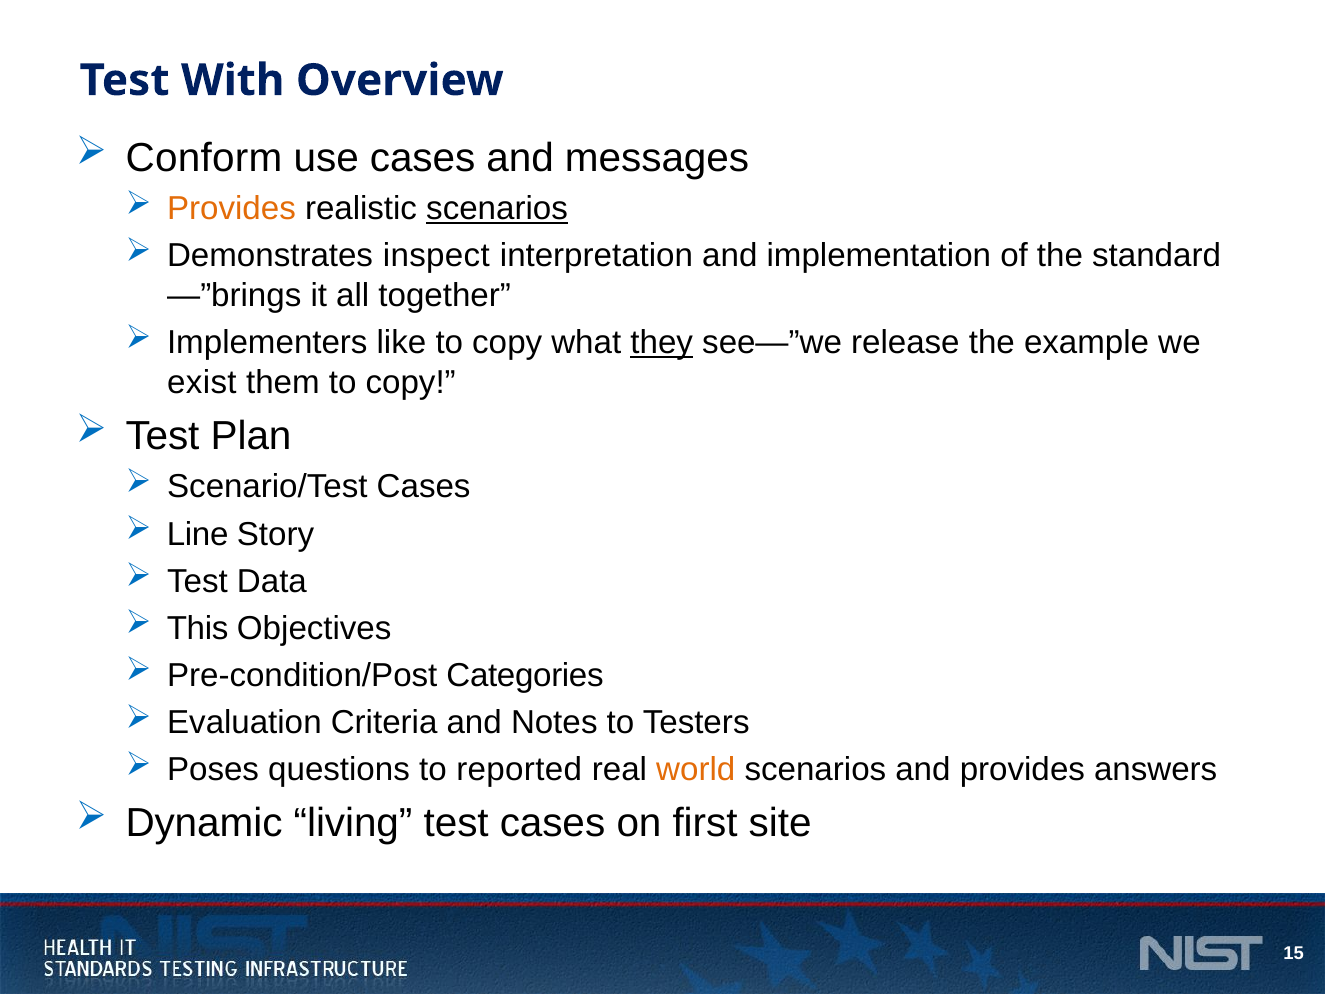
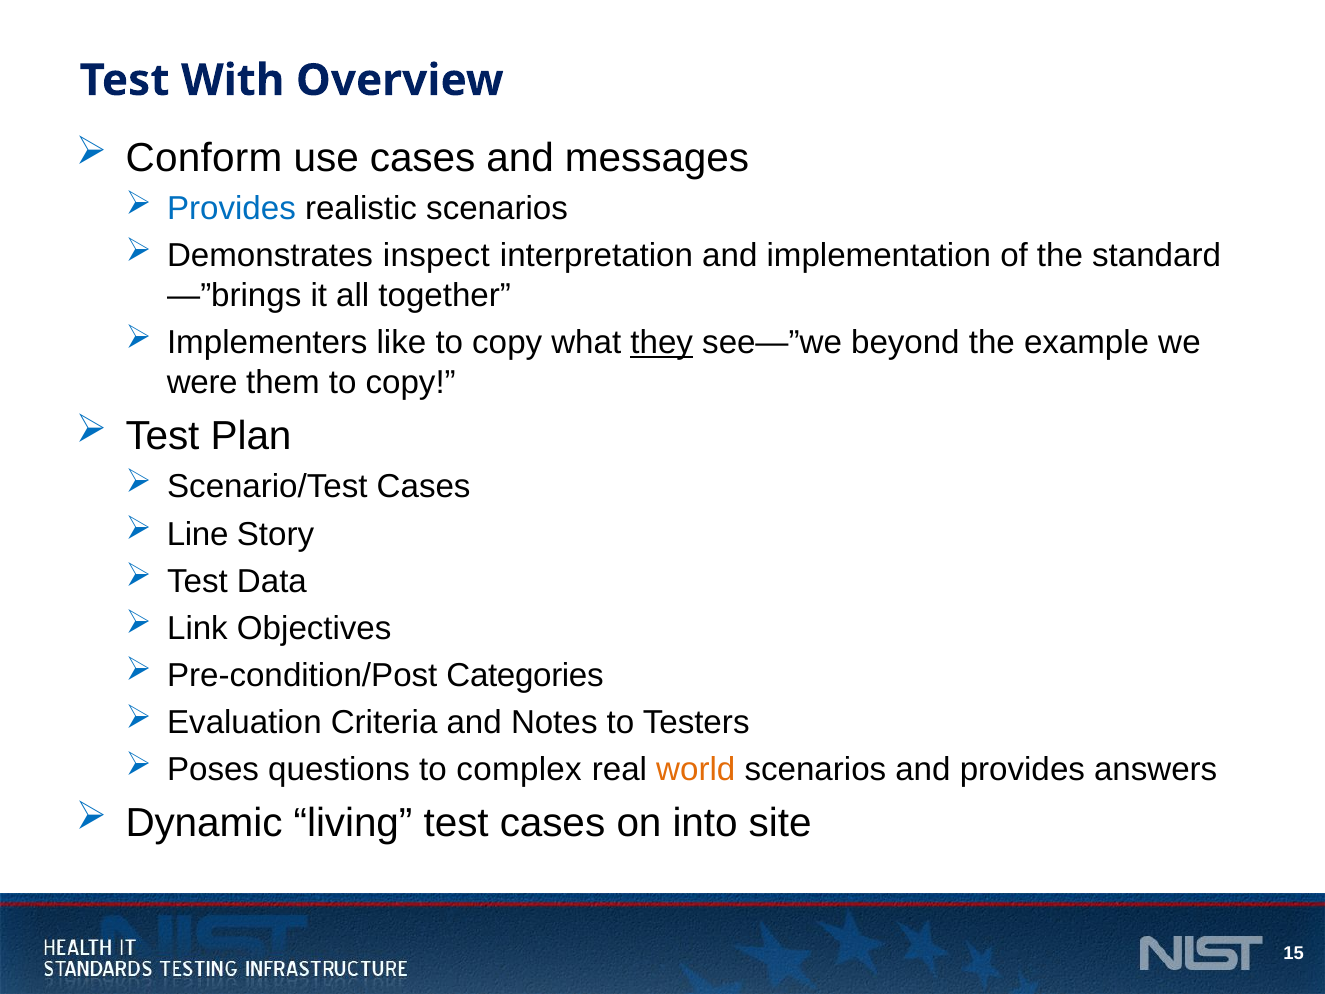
Provides colour: orange -> blue (231, 209)
scenarios underline: present -> none (497, 209)
release: release -> beyond (905, 343)
exist: exist -> were (202, 382)
This: This -> Link (197, 628)
reported: reported -> complex (519, 769)
first: first -> into (705, 823)
